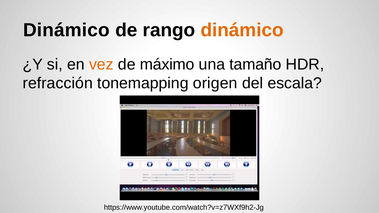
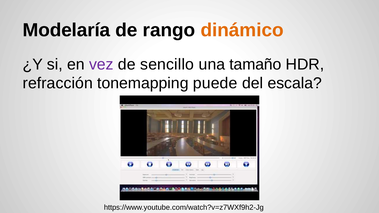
Dinámico: Dinámico -> Modelaría (66, 30)
vez colour: orange -> purple (101, 64)
máximo: máximo -> sencillo (167, 64)
origen: origen -> puede (215, 83)
